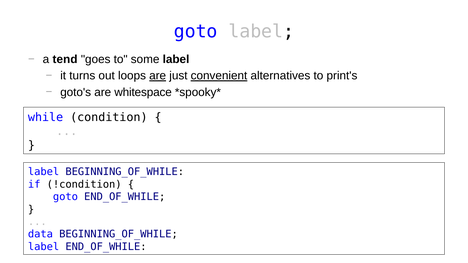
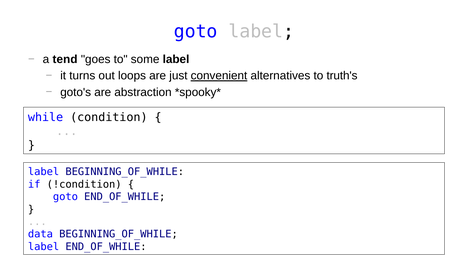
are underline: present -> none (158, 76)
print's: print's -> truth's (342, 76)
whitespace: whitespace -> abstraction (143, 92)
